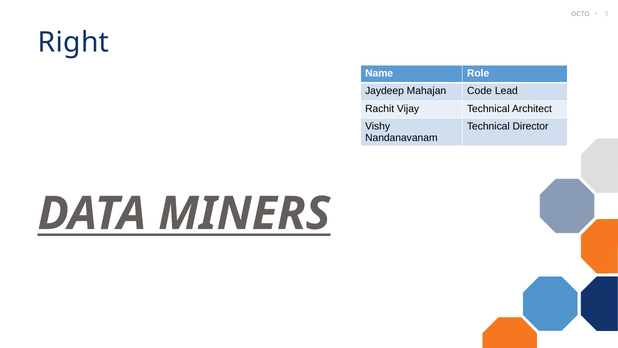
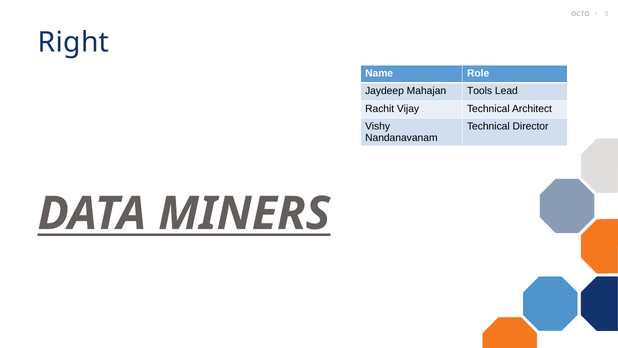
Code: Code -> Tools (480, 91)
